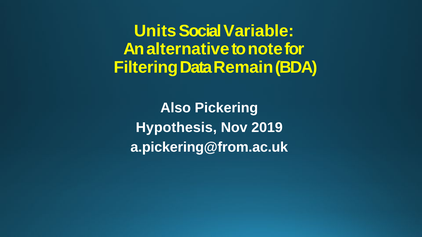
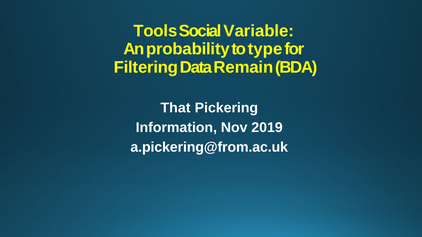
Units: Units -> Tools (155, 31)
alternative: alternative -> probability (188, 49)
note: note -> type (265, 49)
Also: Also -> That (176, 108)
Hypothesis: Hypothesis -> Information (176, 128)
